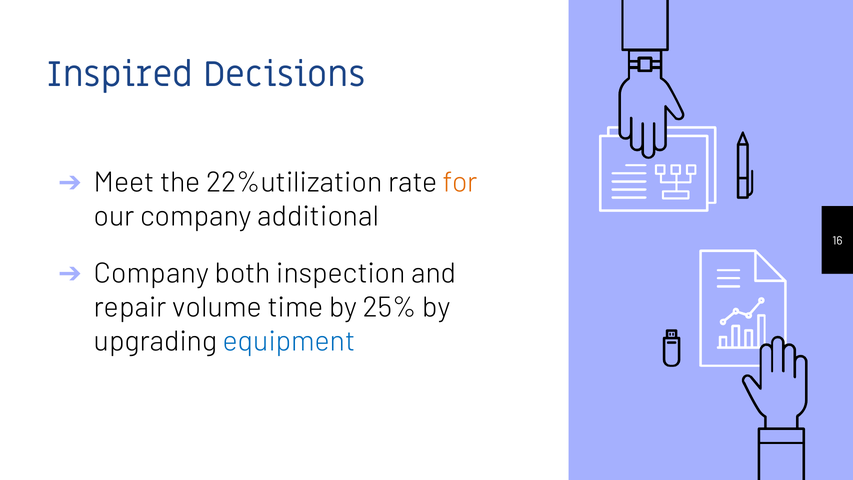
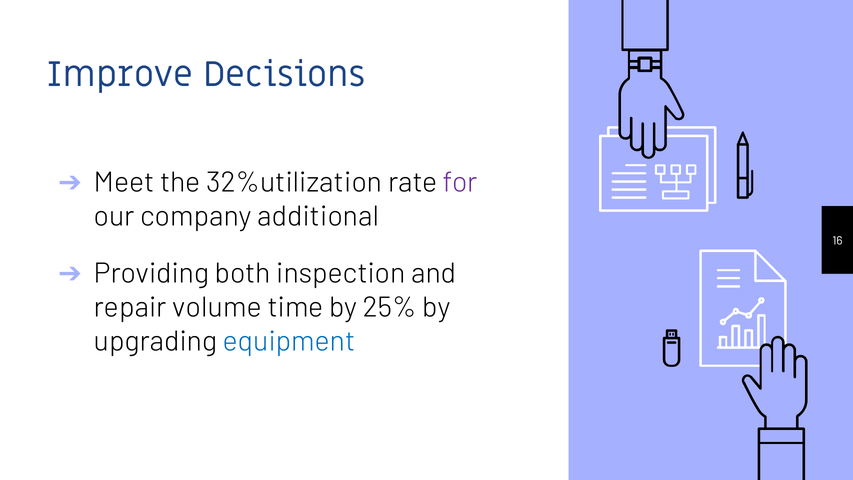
Inspired: Inspired -> Improve (120, 74)
22%utilization: 22%utilization -> 32%utilization (294, 182)
for colour: orange -> purple (460, 182)
Company: Company -> Providing (152, 273)
